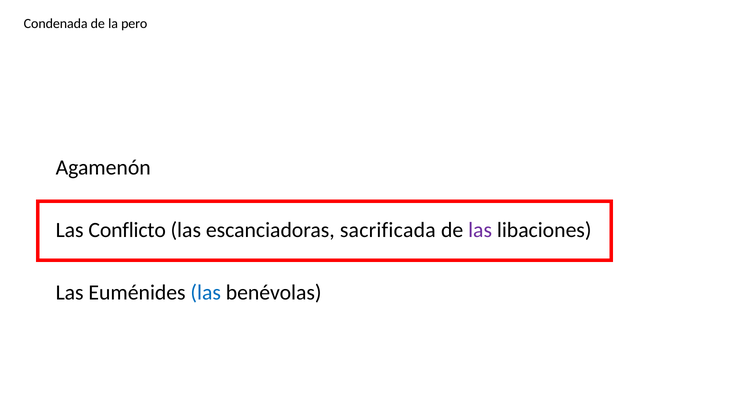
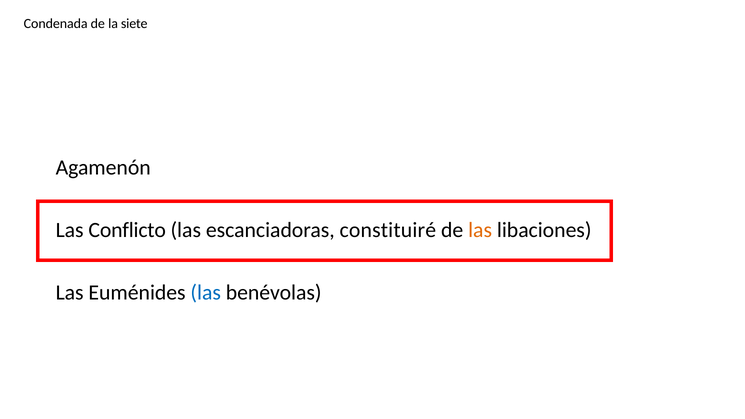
pero: pero -> siete (134, 23)
sacrificada: sacrificada -> constituiré (388, 230)
las colour: purple -> orange (480, 230)
